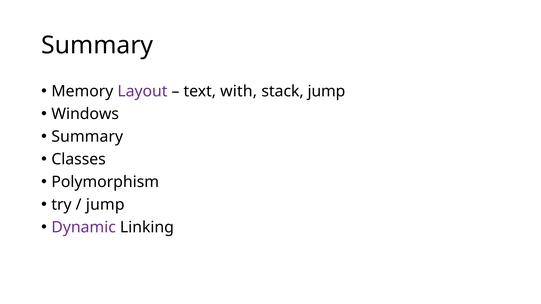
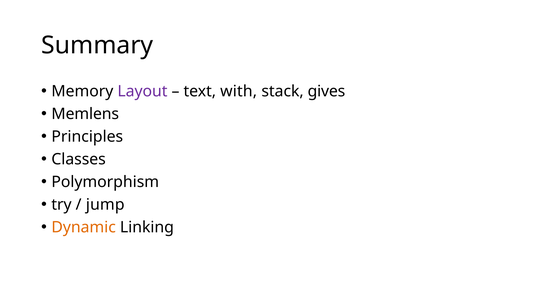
stack jump: jump -> gives (326, 91)
Windows: Windows -> Memlens (85, 114)
Summary: Summary -> Principles (87, 137)
Dynamic colour: purple -> orange (84, 228)
